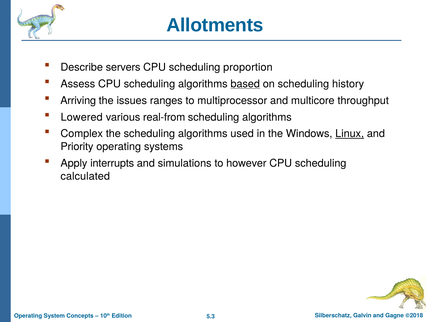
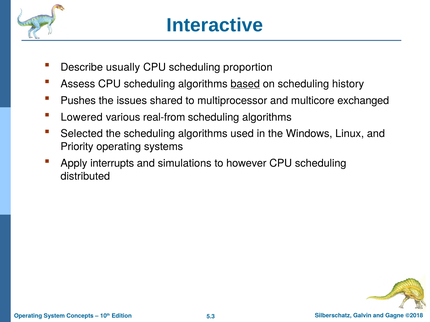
Allotments: Allotments -> Interactive (215, 25)
servers: servers -> usually (123, 67)
Arriving: Arriving -> Pushes (78, 101)
ranges: ranges -> shared (166, 101)
throughput: throughput -> exchanged (363, 101)
Complex: Complex -> Selected (82, 134)
Linux underline: present -> none (350, 134)
calculated: calculated -> distributed (85, 176)
